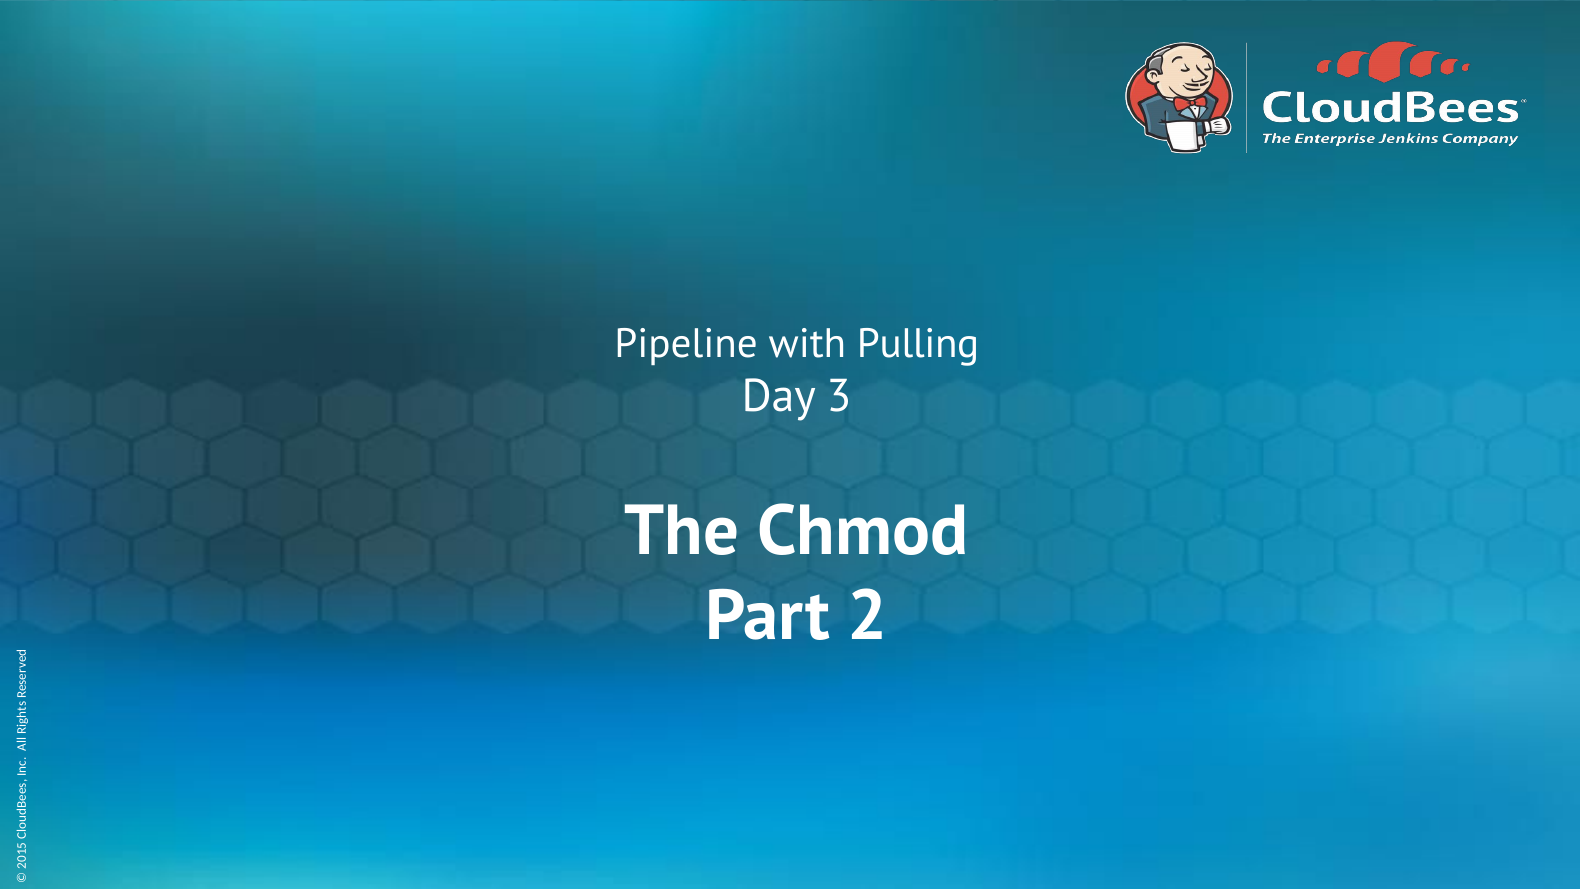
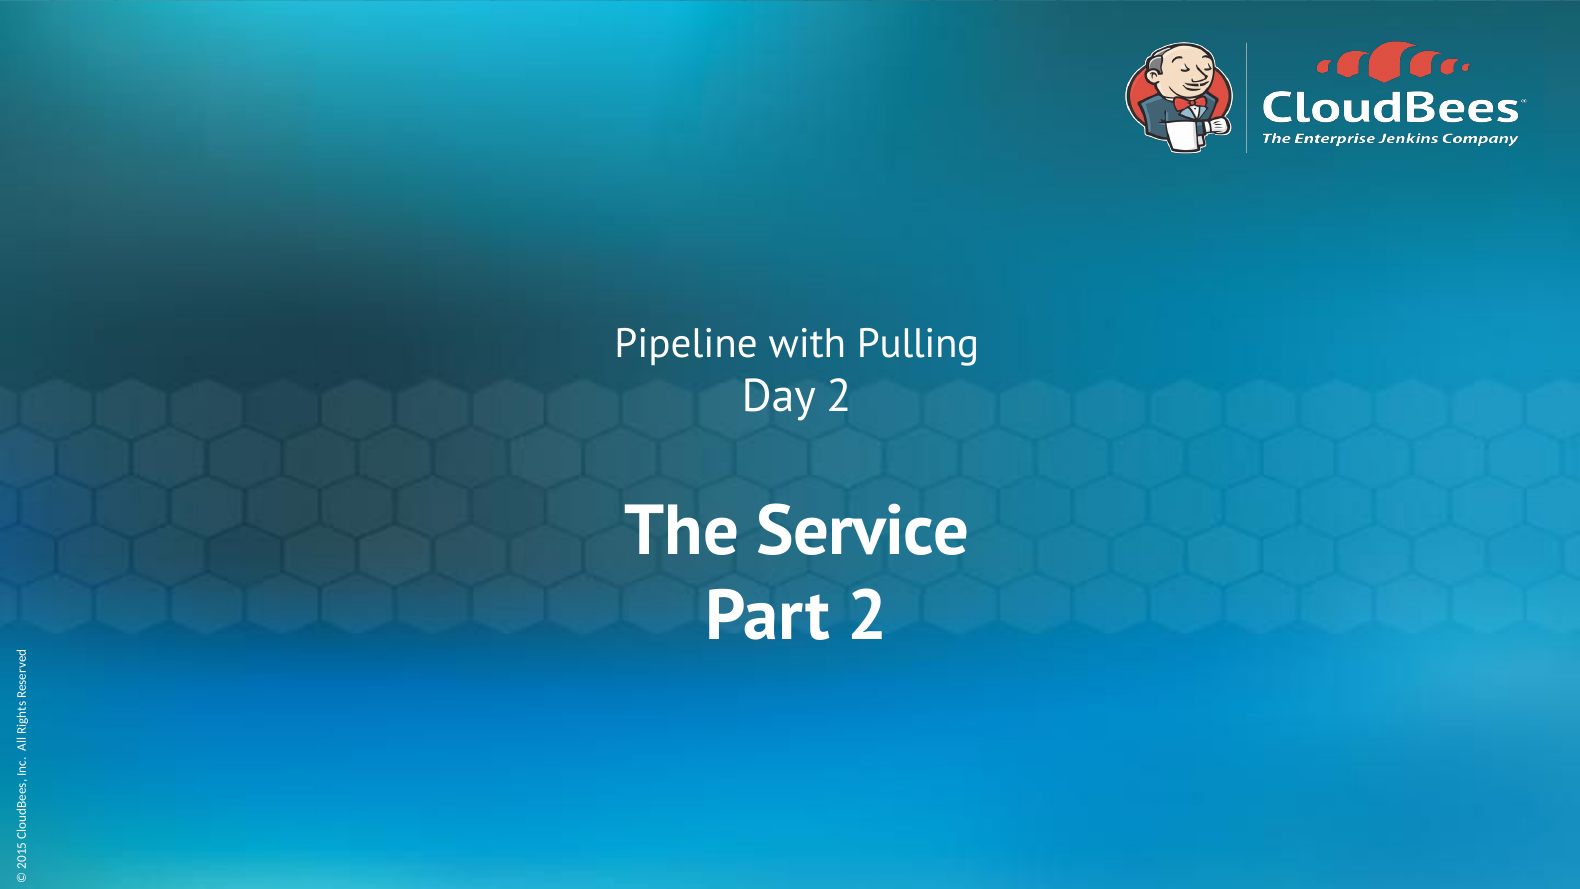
Day 3: 3 -> 2 (839, 396)
Chmod: Chmod -> Service (863, 531)
